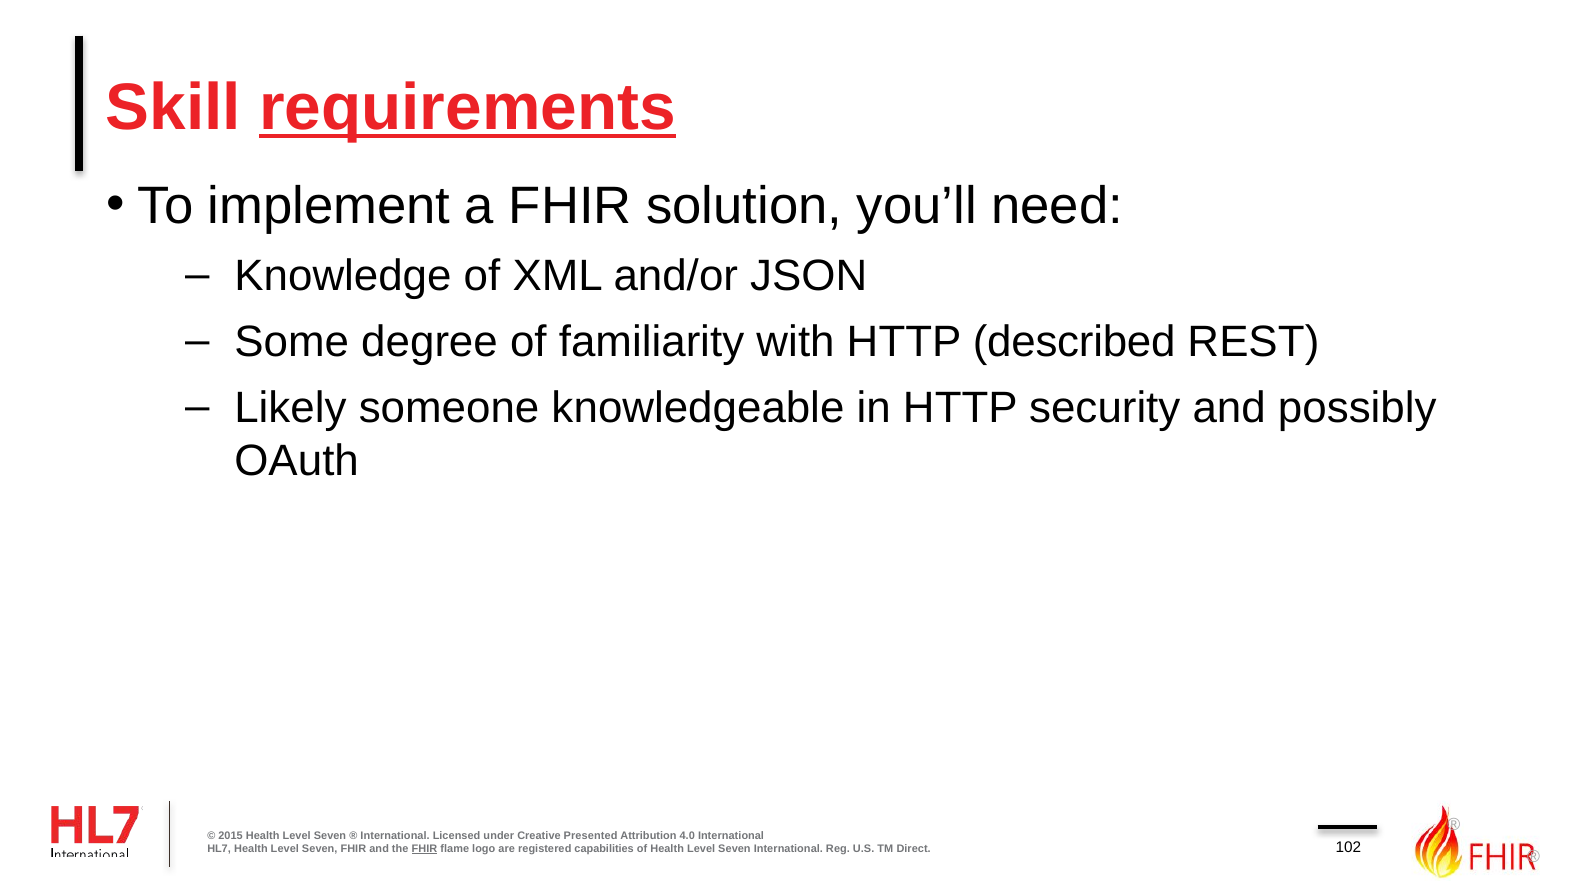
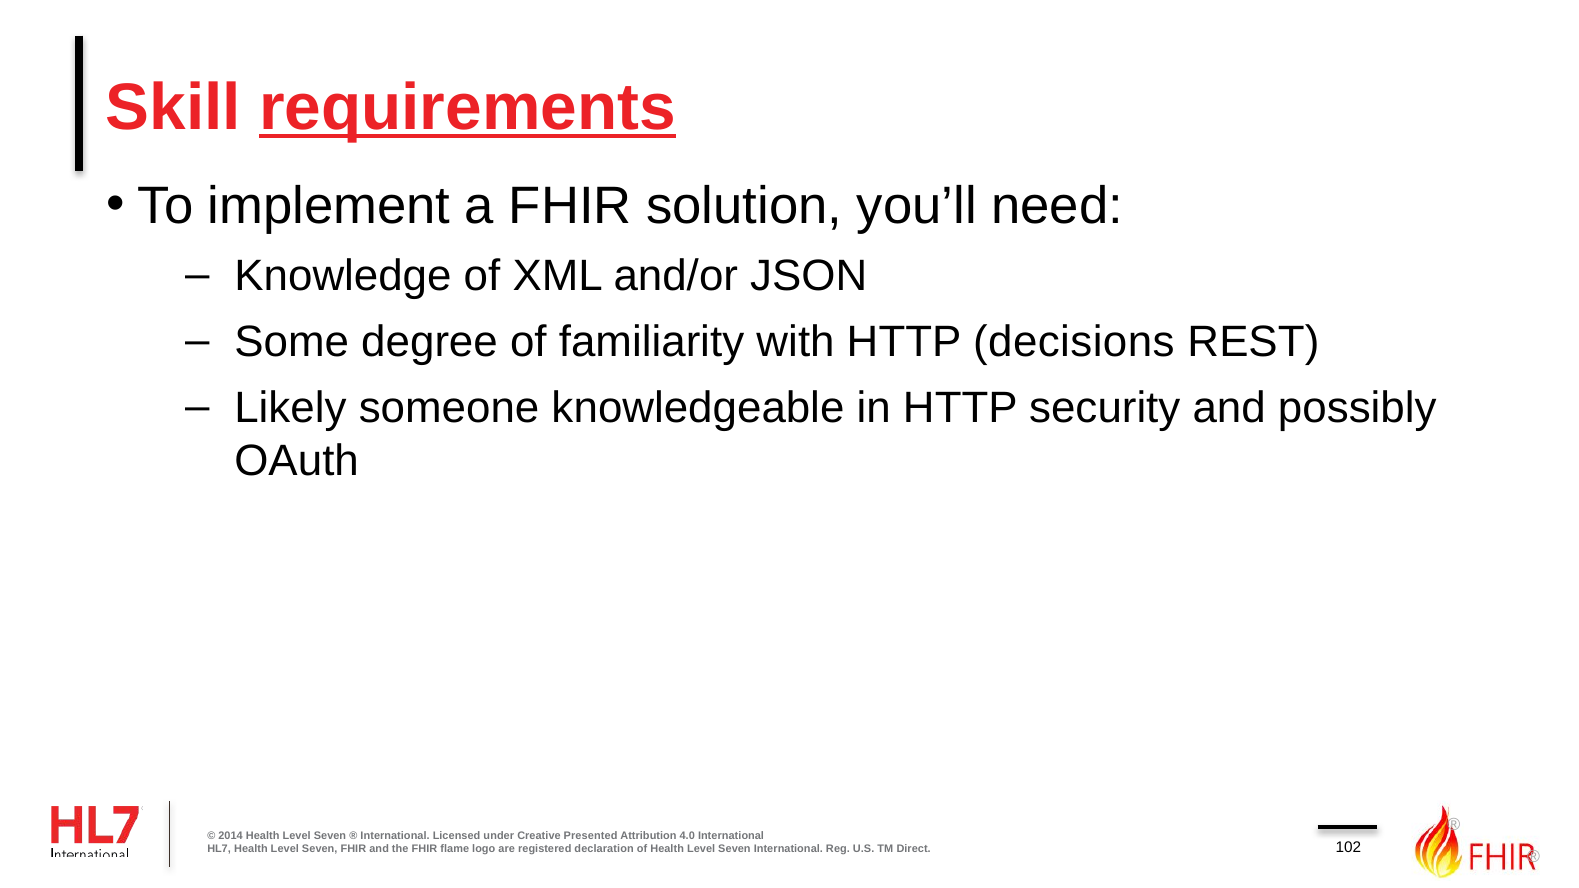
described: described -> decisions (1074, 342)
2015: 2015 -> 2014 (230, 836)
FHIR underline: present -> none (424, 849)
capabilities: capabilities -> declaration (604, 849)
